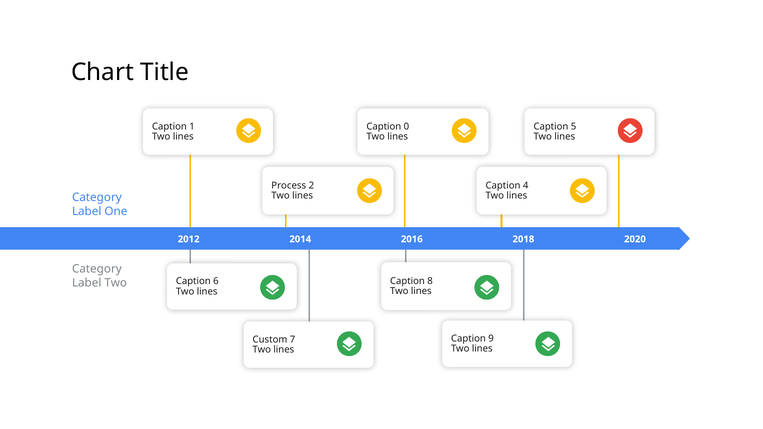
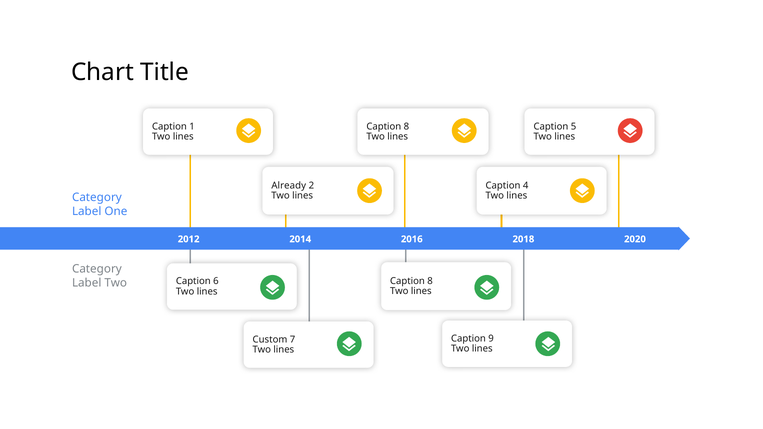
0: 0 -> 8 (406, 126)
Process: Process -> Already (289, 185)
